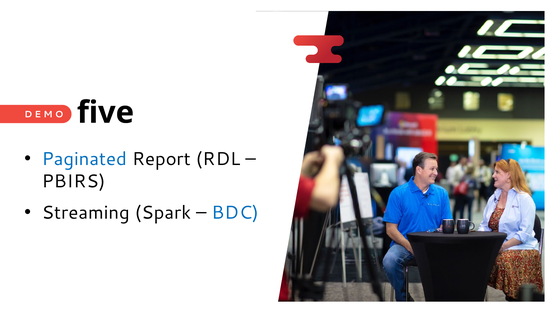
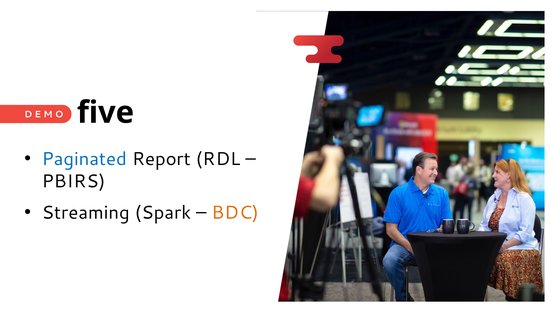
BDC colour: blue -> orange (235, 213)
